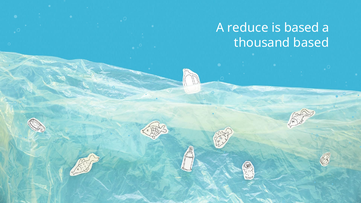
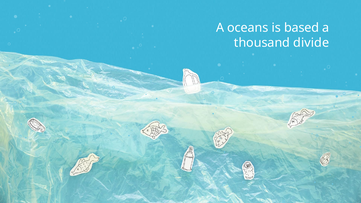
reduce: reduce -> oceans (248, 28)
thousand based: based -> divide (311, 43)
